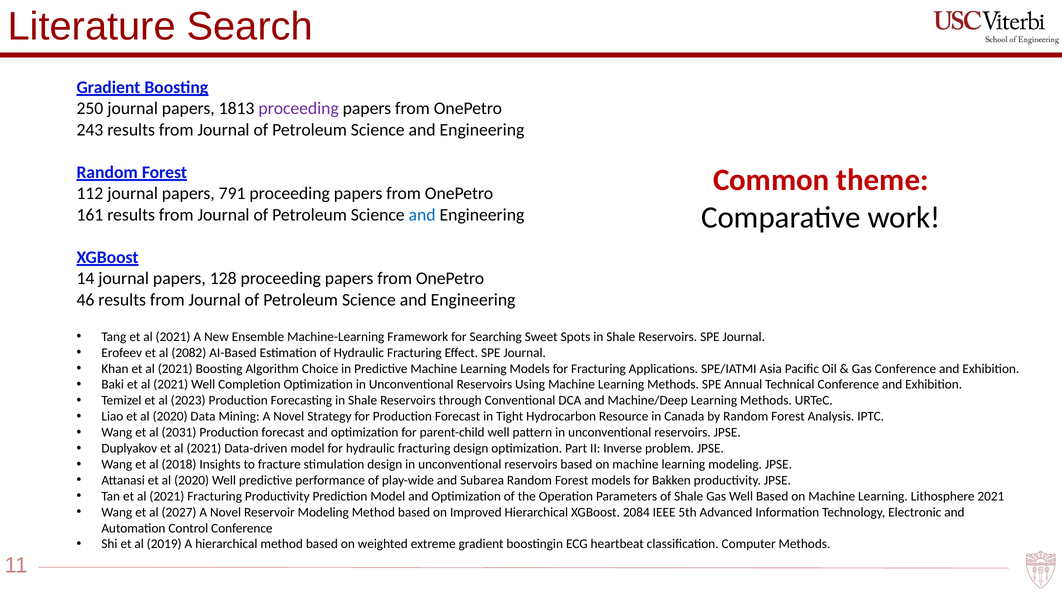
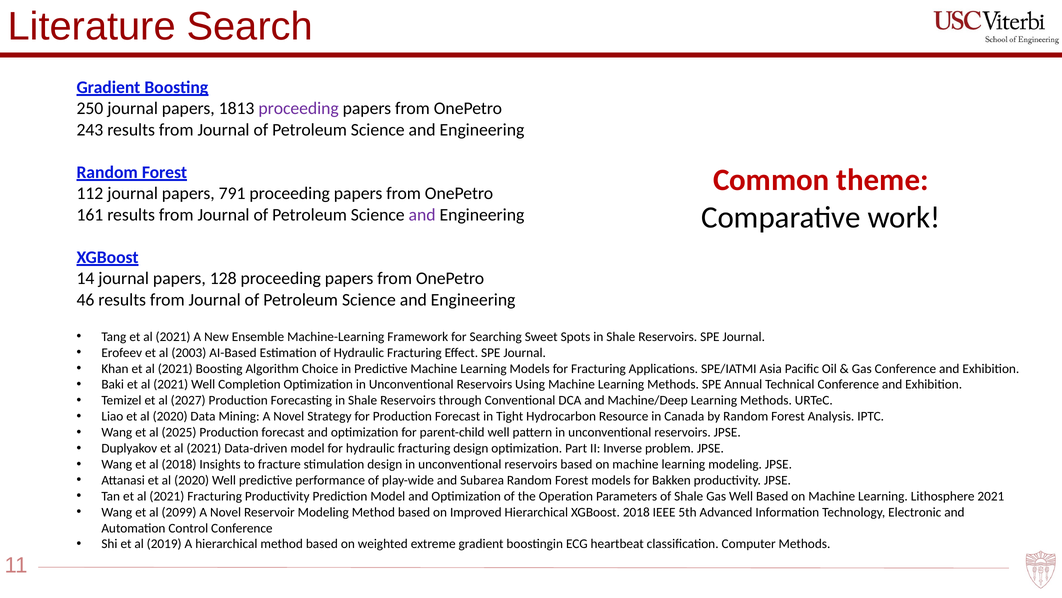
and colour: blue -> purple (422, 215)
2082: 2082 -> 2003 (189, 352)
2023: 2023 -> 2027 (188, 400)
2031: 2031 -> 2025 (179, 432)
2027: 2027 -> 2099 (179, 512)
XGBoost 2084: 2084 -> 2018 (636, 512)
